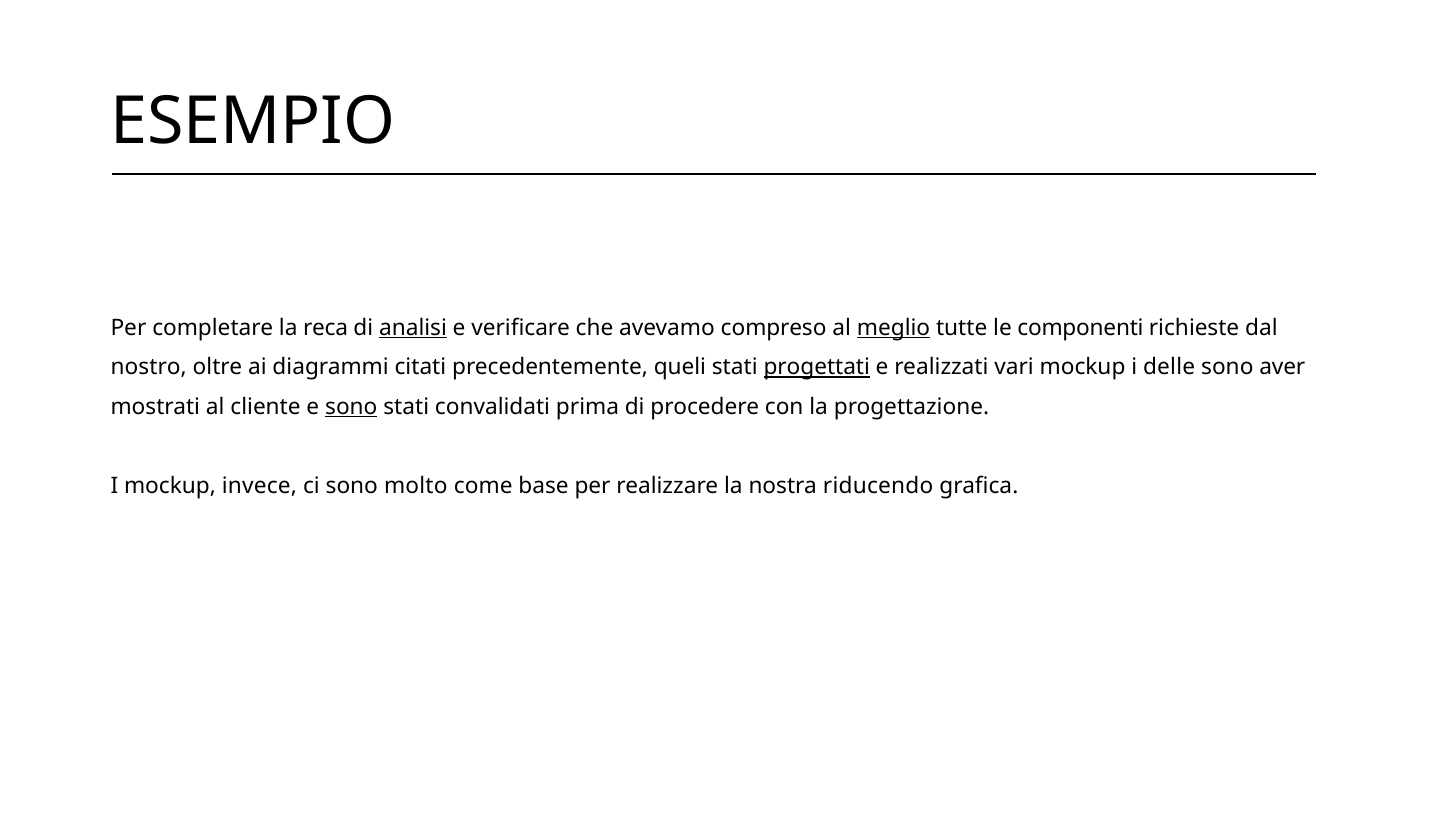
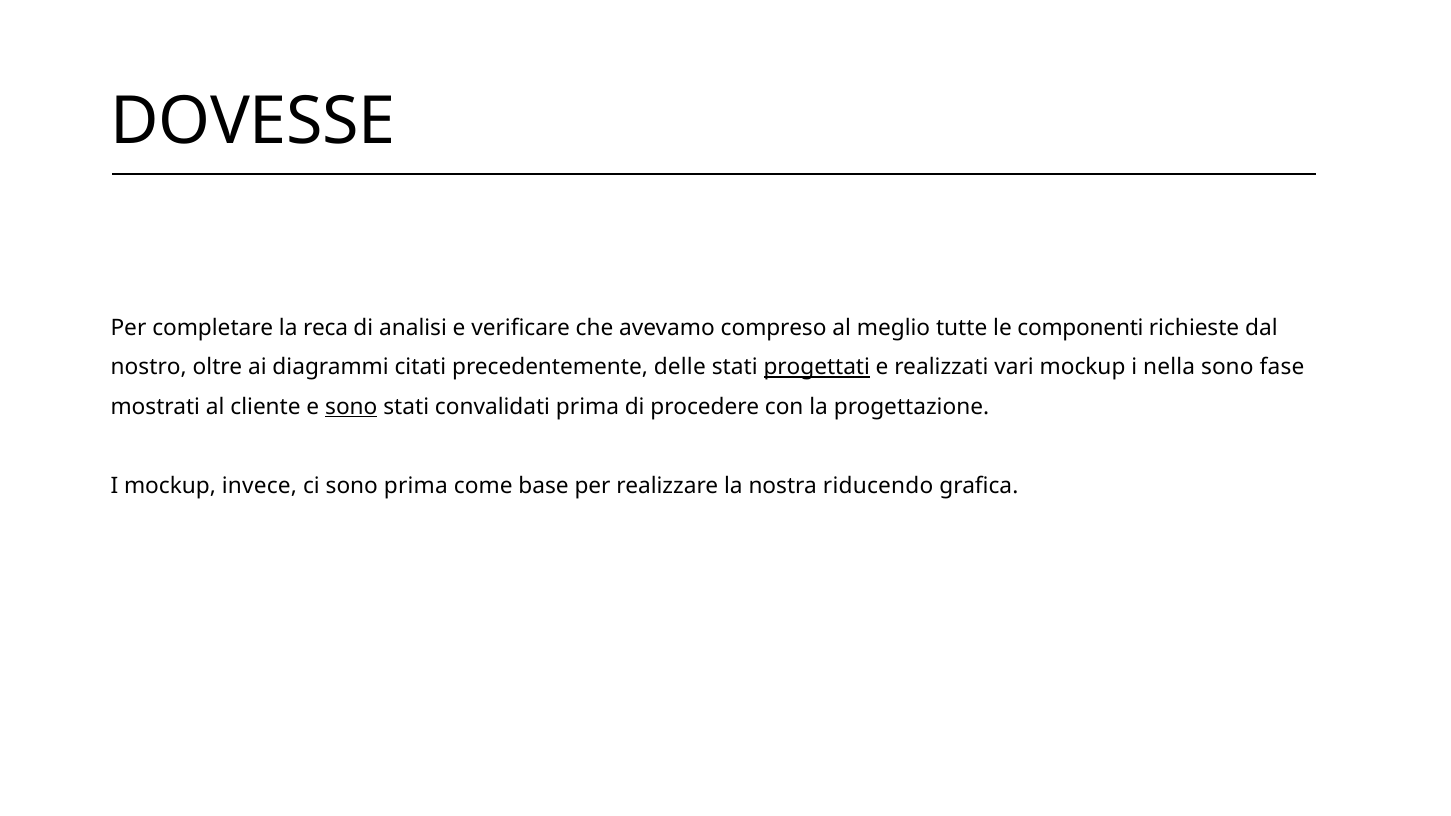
ESEMPIO: ESEMPIO -> DOVESSE (253, 122)
analisi underline: present -> none (413, 328)
meglio underline: present -> none (894, 328)
queli: queli -> delle (680, 367)
delle: delle -> nella (1169, 367)
aver: aver -> fase (1282, 367)
sono molto: molto -> prima (416, 486)
